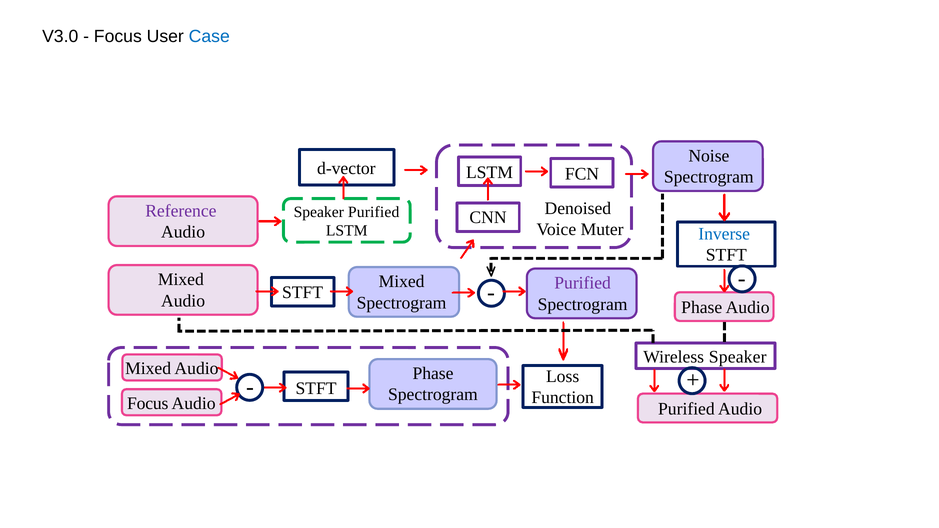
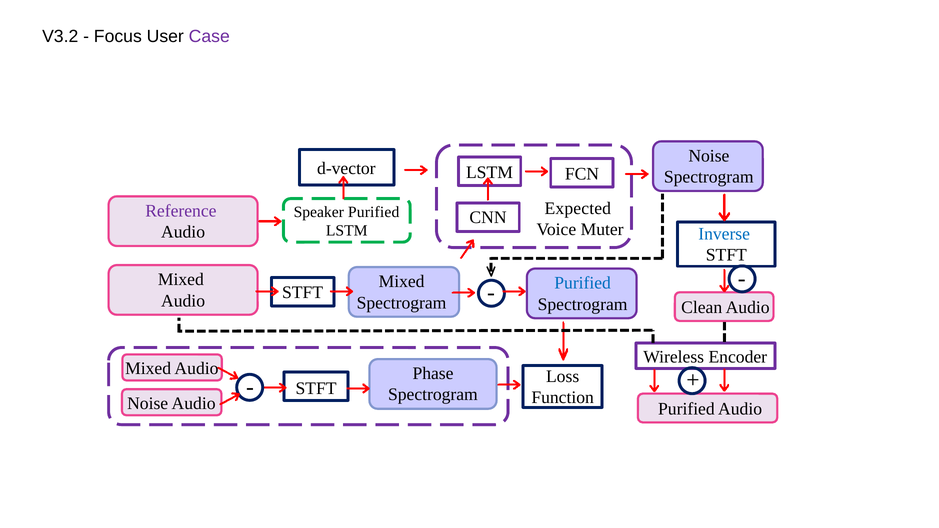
V3.0: V3.0 -> V3.2 (60, 36)
Case colour: blue -> purple (209, 36)
Denoised: Denoised -> Expected (578, 209)
Purified colour: purple -> blue (583, 283)
Phase: Phase -> Clean (702, 308)
Wireless Speaker: Speaker -> Encoder (738, 357)
Focus: Focus -> Noise (148, 403)
